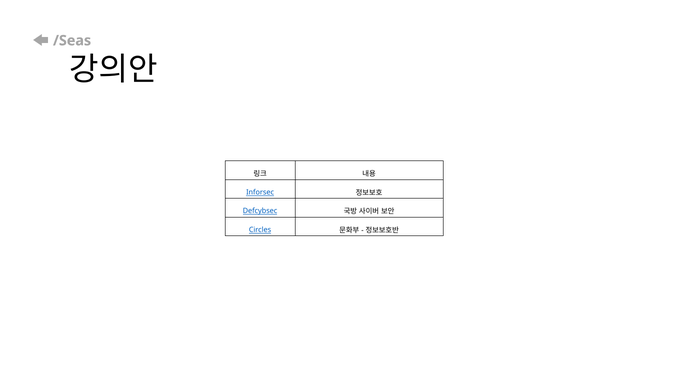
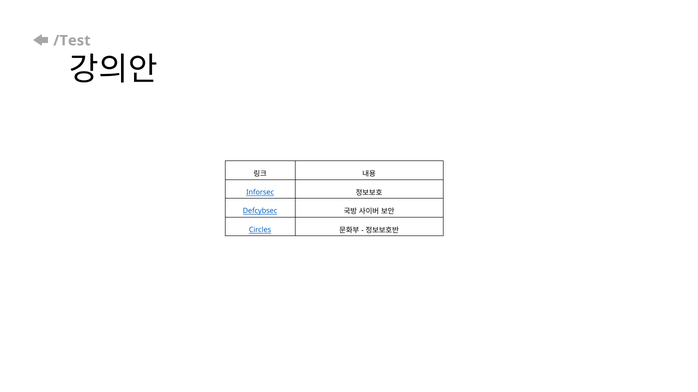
/Seas: /Seas -> /Test (72, 41)
